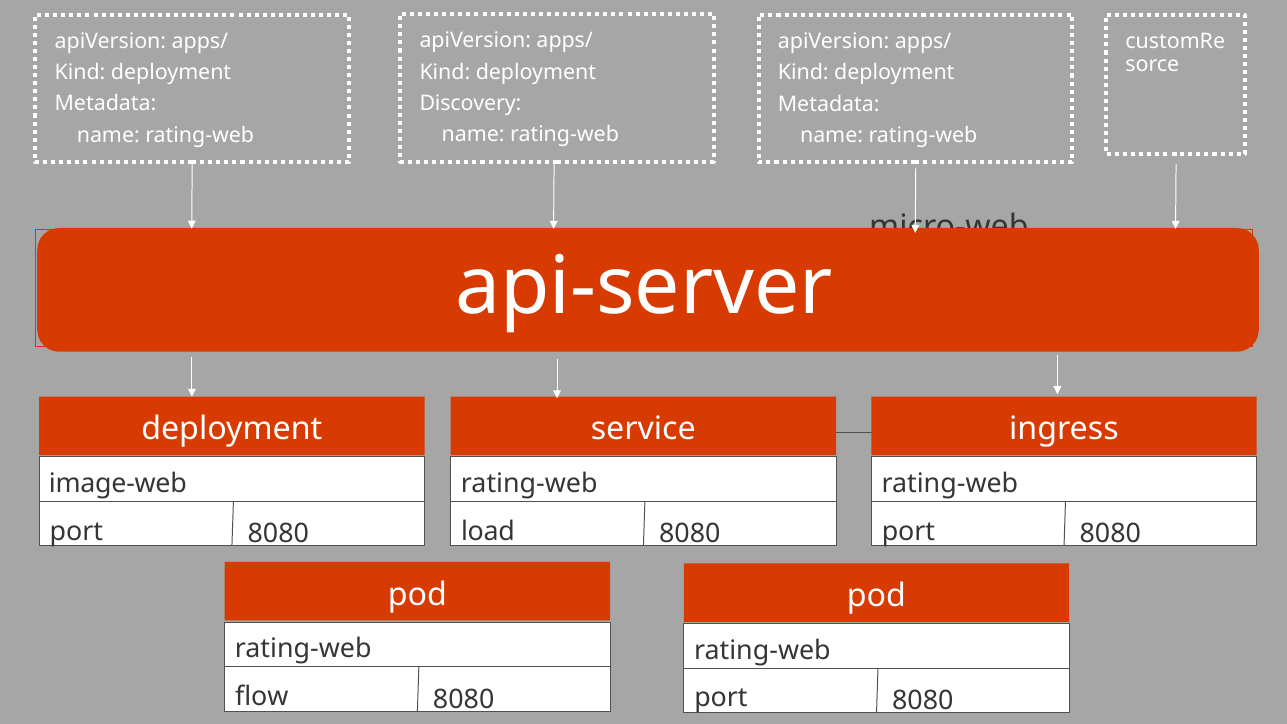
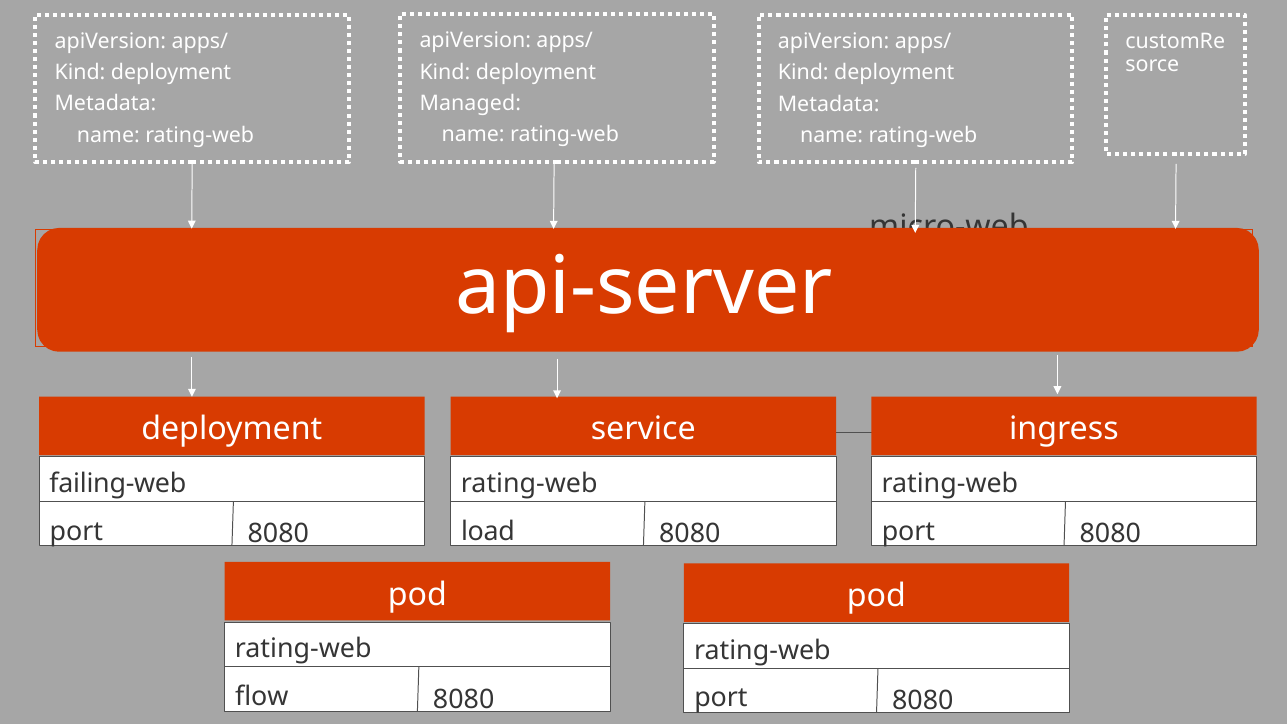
Discovery: Discovery -> Managed (470, 103)
image-web: image-web -> failing-web (118, 484)
